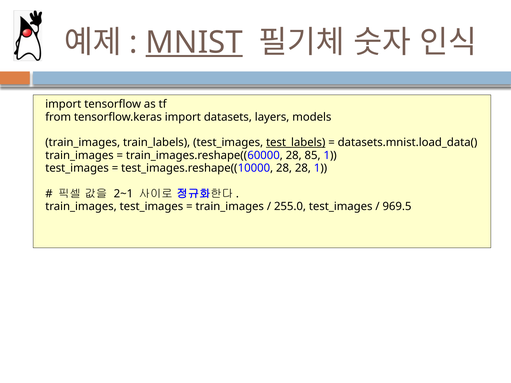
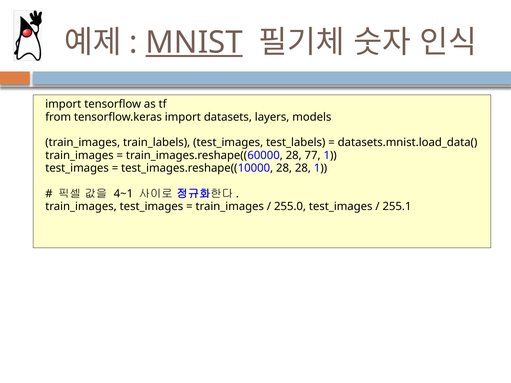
test_labels underline: present -> none (296, 143)
85: 85 -> 77 (313, 155)
2~1: 2~1 -> 4~1 (123, 194)
969.5: 969.5 -> 255.1 (397, 207)
